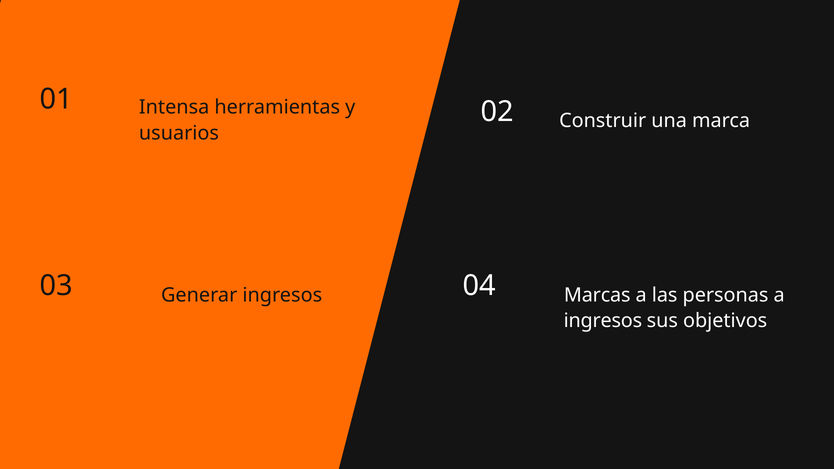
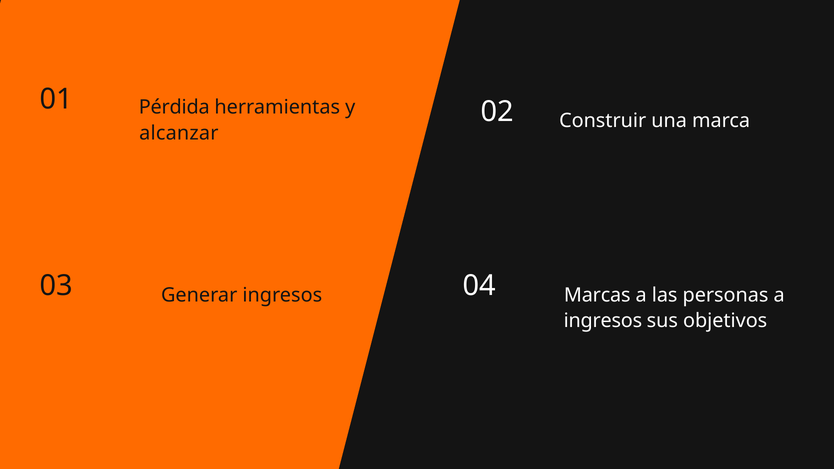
Intensa: Intensa -> Pérdida (174, 107)
usuarios: usuarios -> alcanzar (179, 133)
